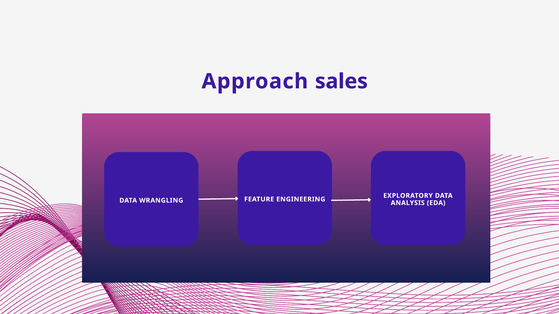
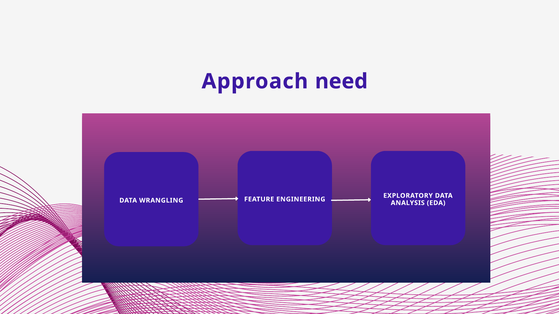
sales: sales -> need (341, 81)
